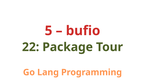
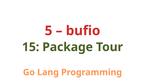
22: 22 -> 15 (31, 47)
